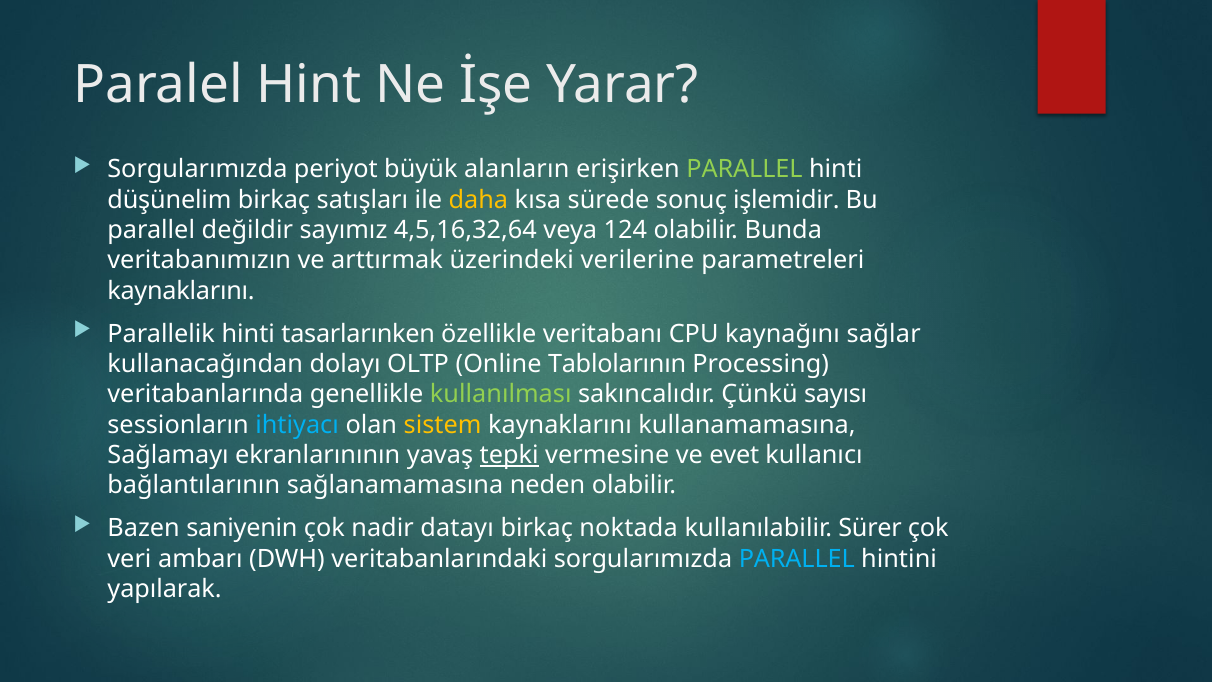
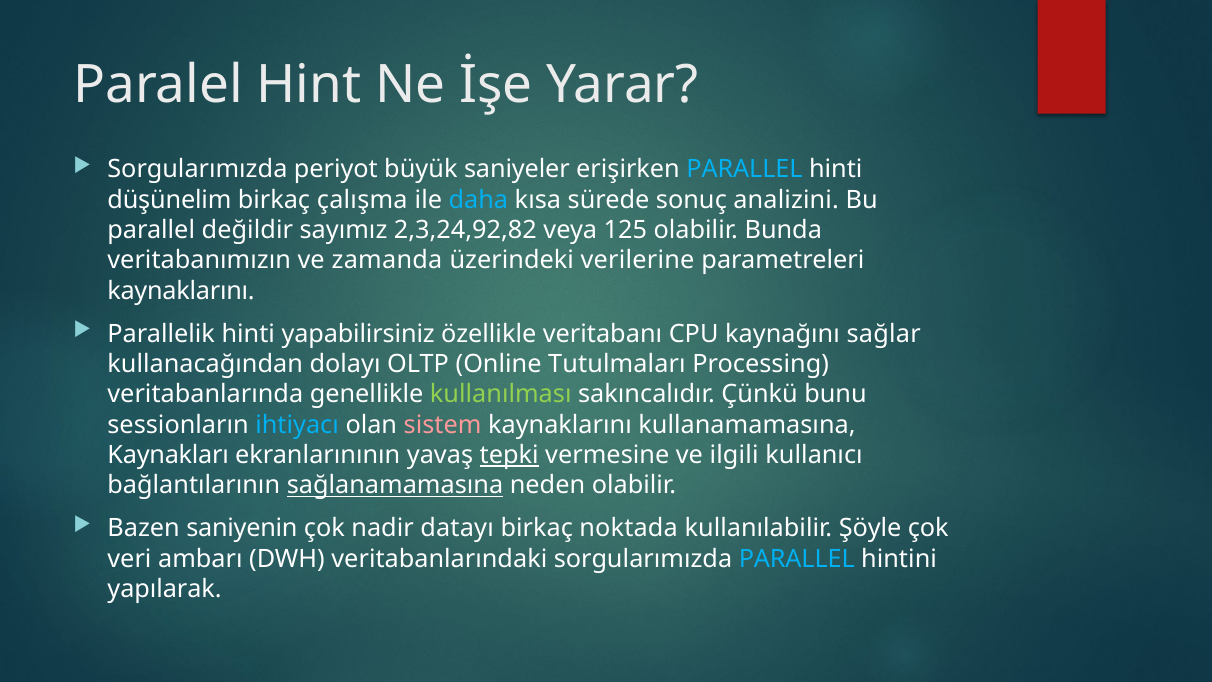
alanların: alanların -> saniyeler (517, 169)
PARALLEL colour: light green -> light blue (745, 169)
satışları: satışları -> çalışma (362, 200)
daha colour: yellow -> light blue (478, 200)
işlemidir: işlemidir -> analizini (786, 200)
4,5,16,32,64: 4,5,16,32,64 -> 2,3,24,92,82 (465, 230)
124: 124 -> 125 (625, 230)
arttırmak: arttırmak -> zamanda (387, 260)
tasarlarınken: tasarlarınken -> yapabilirsiniz (358, 334)
Tablolarının: Tablolarının -> Tutulmaları (617, 364)
sayısı: sayısı -> bunu (836, 394)
sistem colour: yellow -> pink (443, 425)
Sağlamayı: Sağlamayı -> Kaynakları (168, 455)
evet: evet -> ilgili (734, 455)
sağlanamamasına underline: none -> present (395, 485)
Sürer: Sürer -> Şöyle (870, 528)
